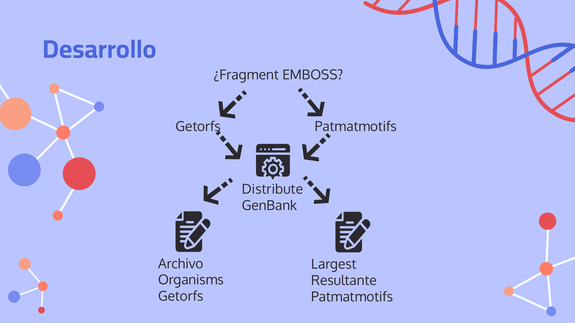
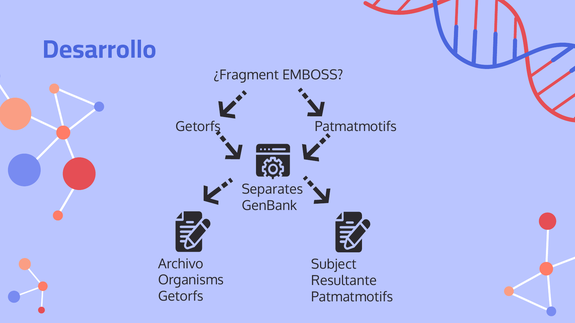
Distribute: Distribute -> Separates (272, 190)
Largest: Largest -> Subject (334, 265)
